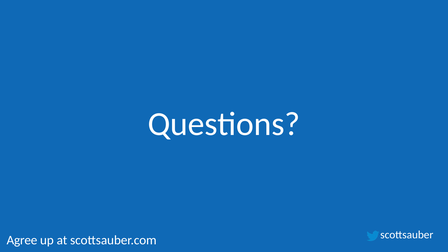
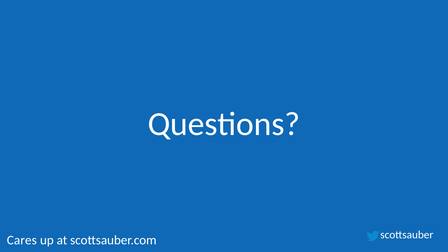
Agree: Agree -> Cares (22, 240)
